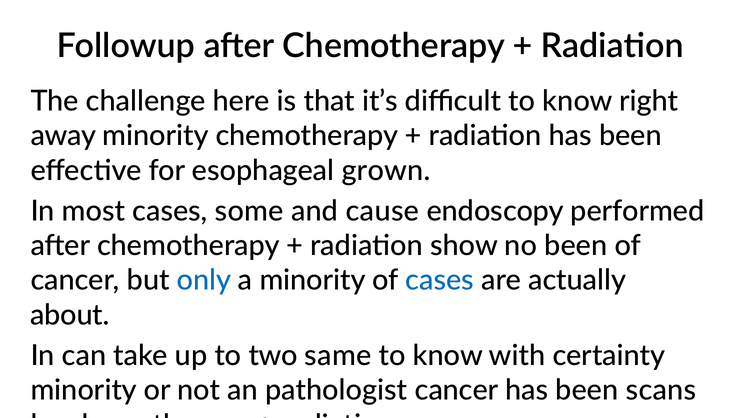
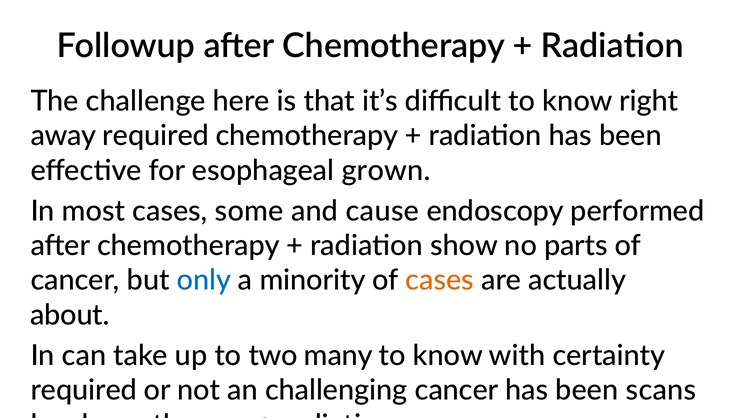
away minority: minority -> required (156, 136)
no been: been -> parts (576, 246)
cases colour: blue -> orange (440, 280)
same: same -> many (338, 356)
minority: minority -> required (84, 390)
pathologist: pathologist -> challenging (336, 390)
